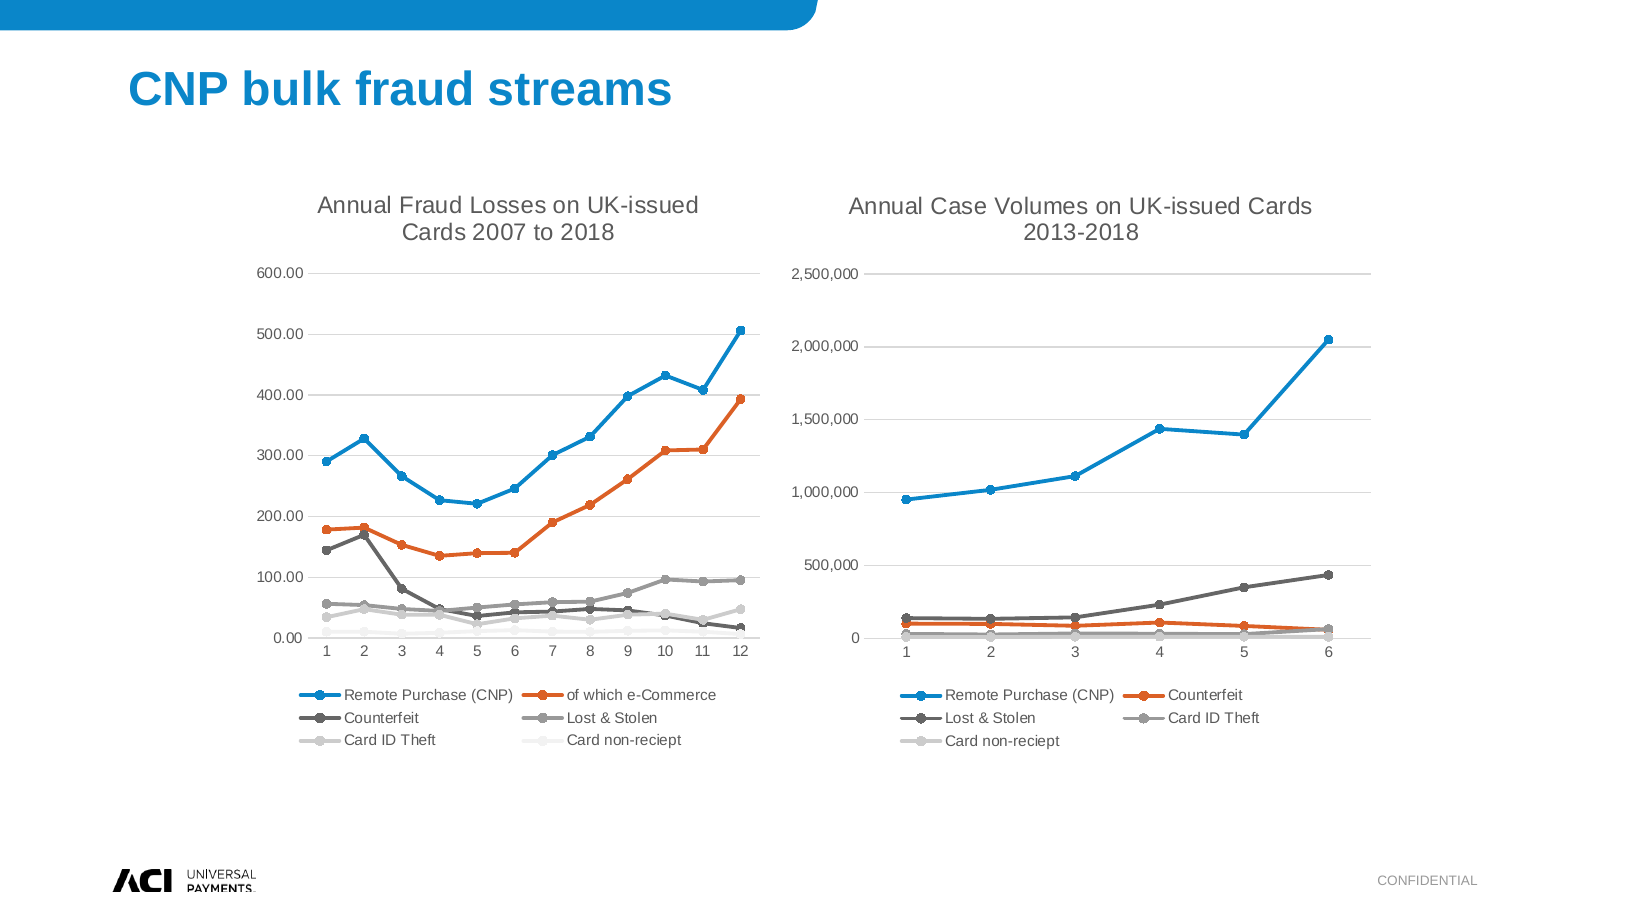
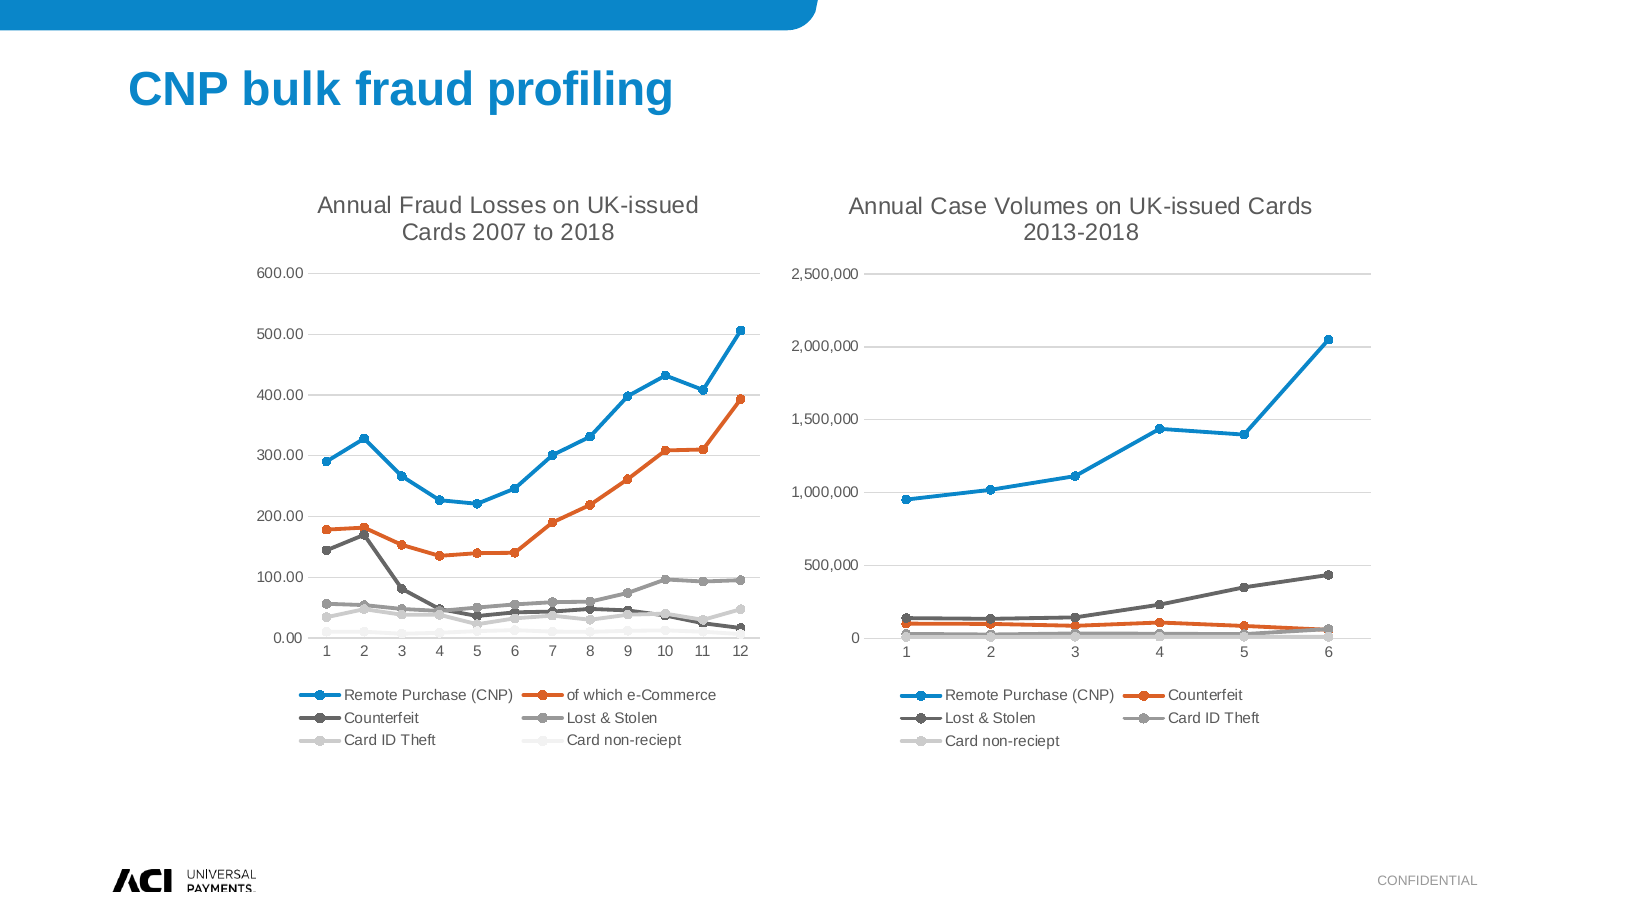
streams: streams -> profiling (580, 90)
